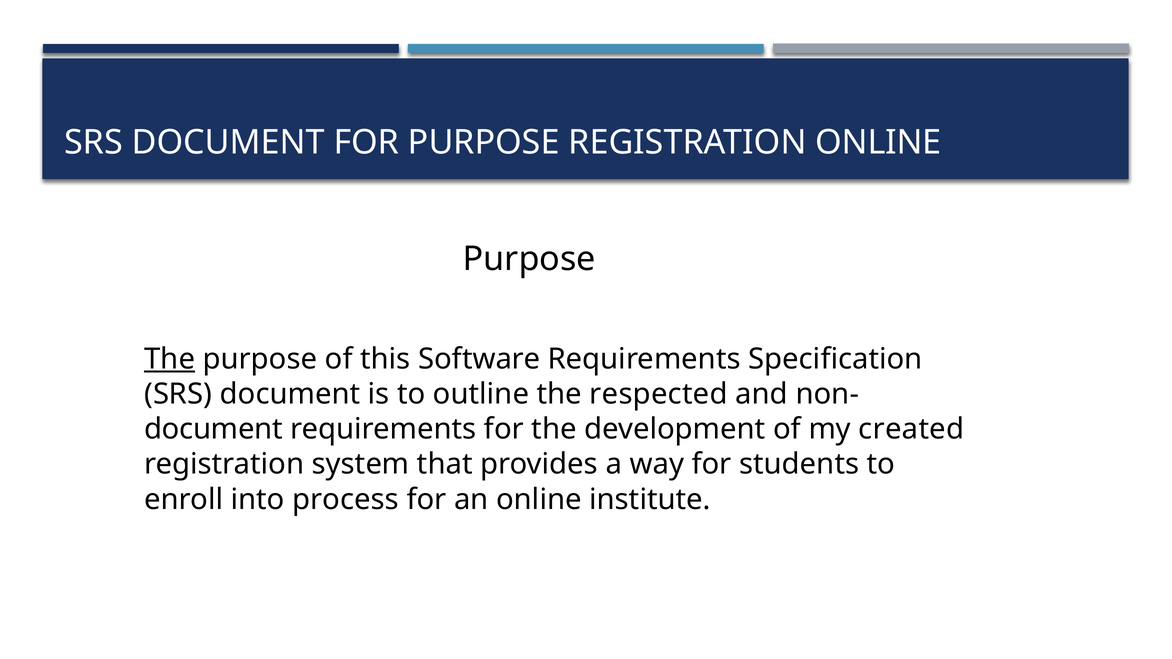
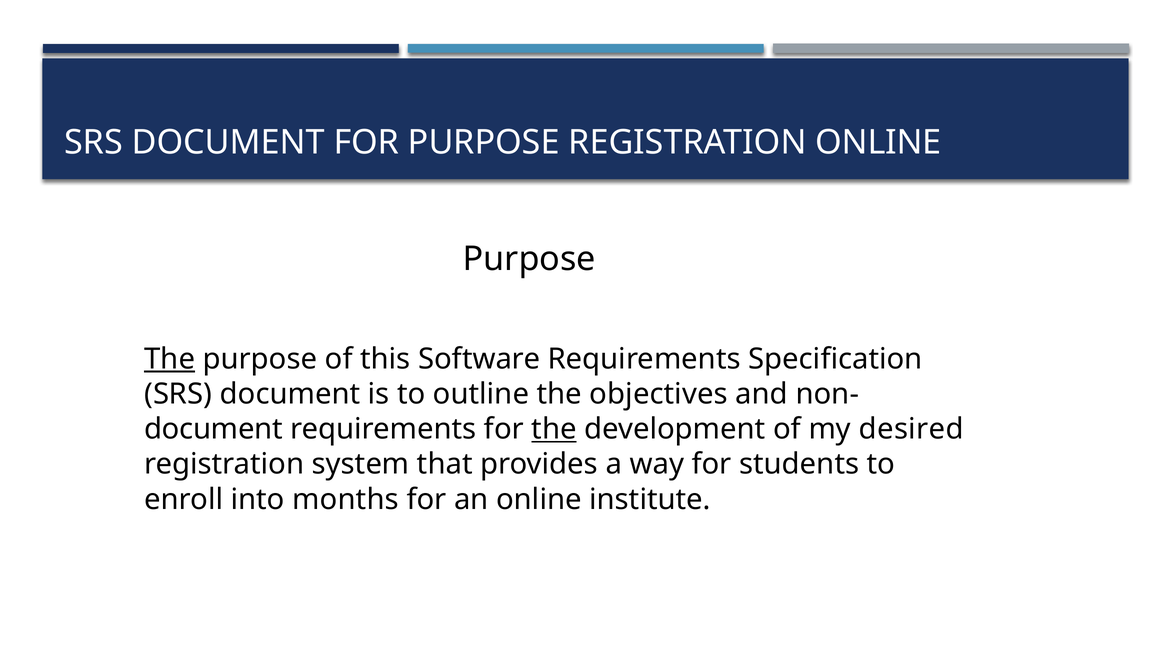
respected: respected -> objectives (659, 394)
the underline: none -> present (554, 429)
created: created -> desired (911, 429)
process: process -> months (346, 500)
